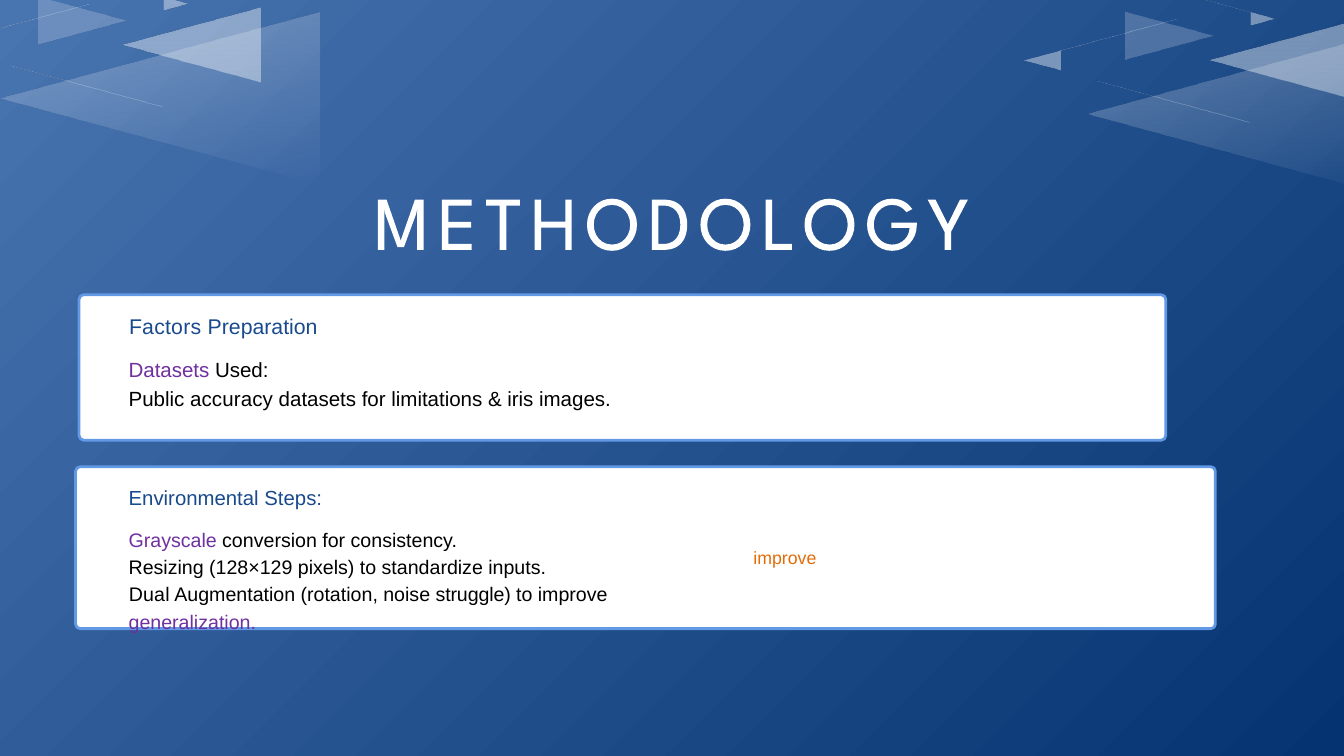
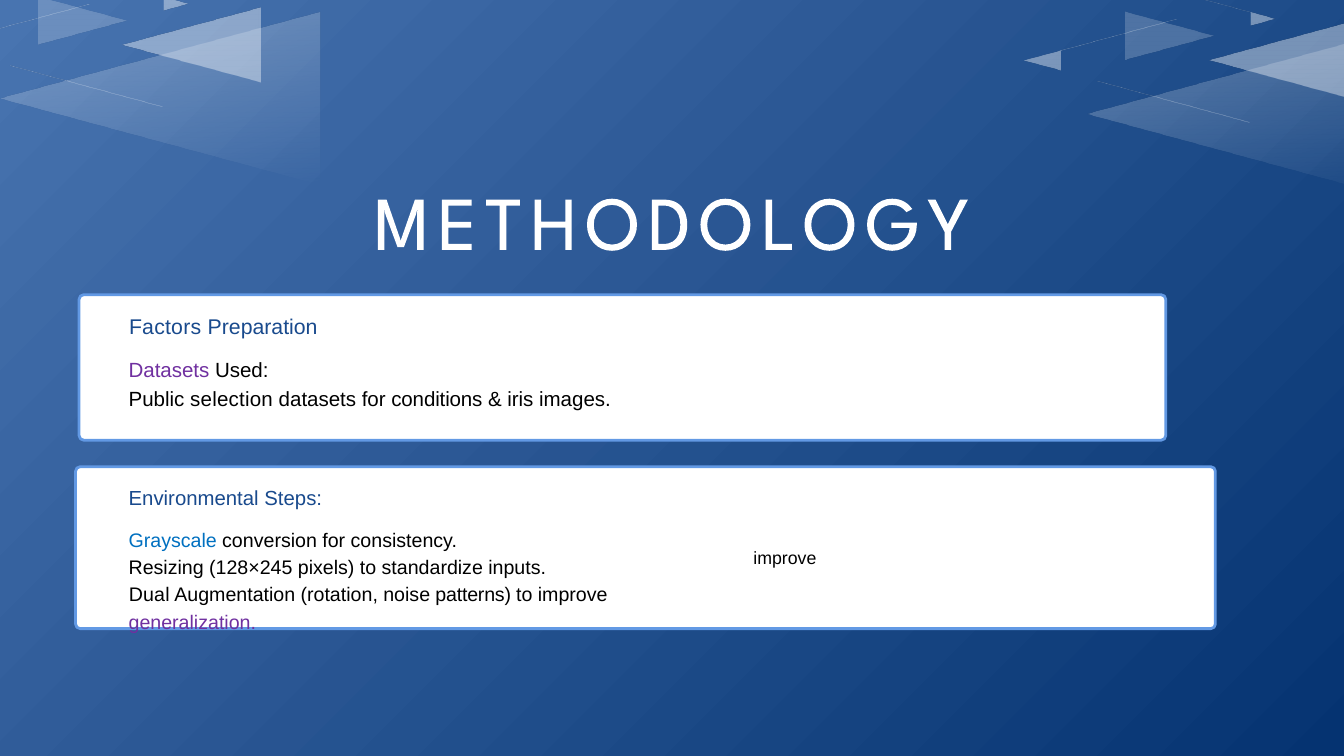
accuracy: accuracy -> selection (231, 399)
limitations: limitations -> conditions (437, 399)
Grayscale colour: purple -> blue (173, 541)
improve colour: orange -> black (785, 559)
128×129: 128×129 -> 128×245 (251, 568)
struggle: struggle -> patterns (473, 595)
